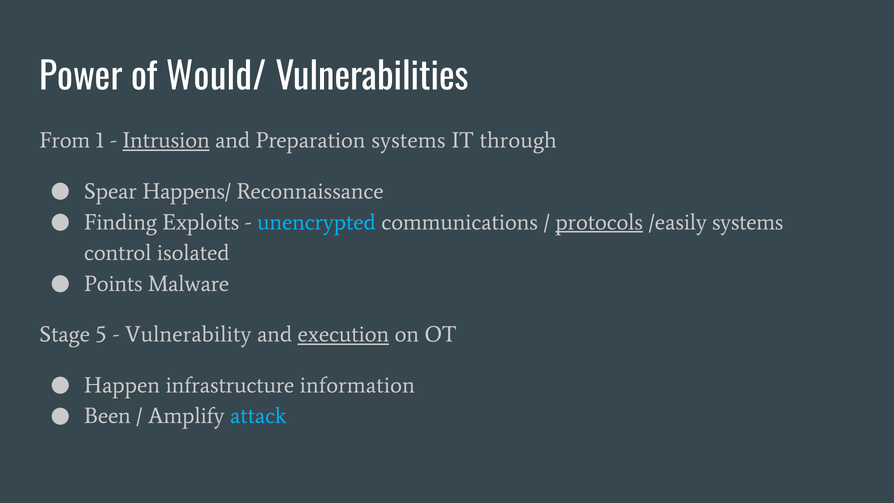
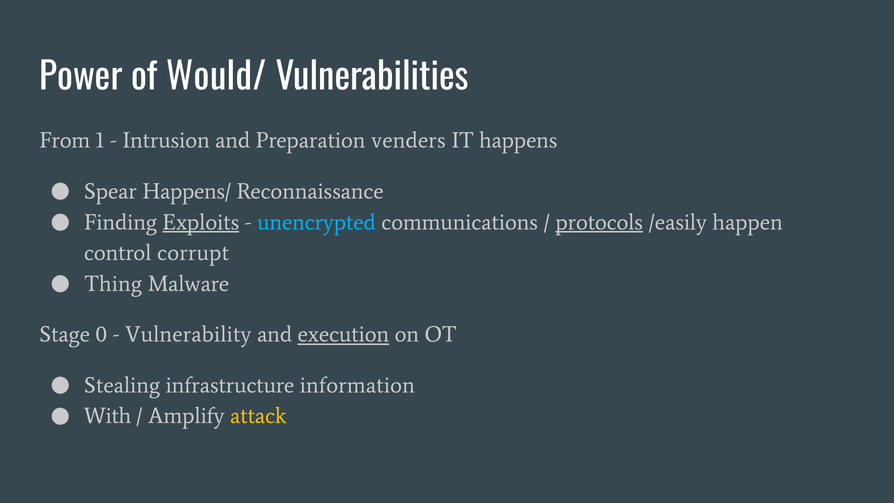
Intrusion underline: present -> none (166, 141)
Preparation systems: systems -> venders (408, 141)
through: through -> happens (518, 141)
Exploits underline: none -> present (201, 222)
/easily systems: systems -> happen (748, 222)
isolated: isolated -> corrupt (193, 253)
Points: Points -> Thing (113, 284)
5: 5 -> 0 (101, 334)
Happen: Happen -> Stealing (122, 385)
Been: Been -> With (107, 416)
attack colour: light blue -> yellow (258, 416)
